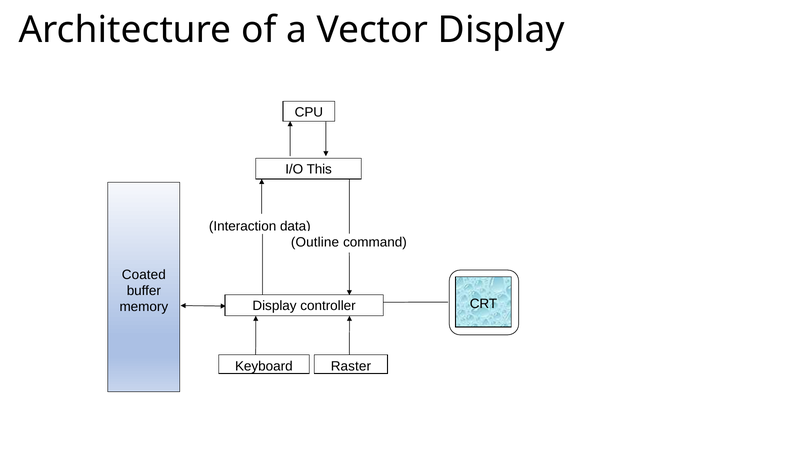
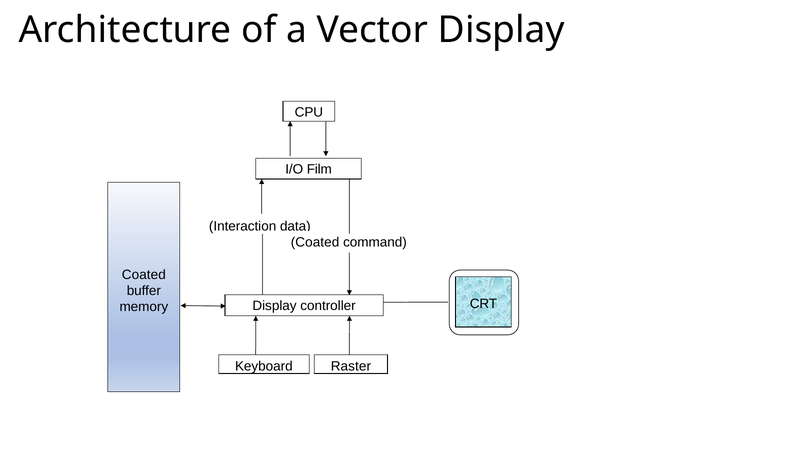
This: This -> Film (319, 169)
Outline: Outline -> Coated (315, 242)
